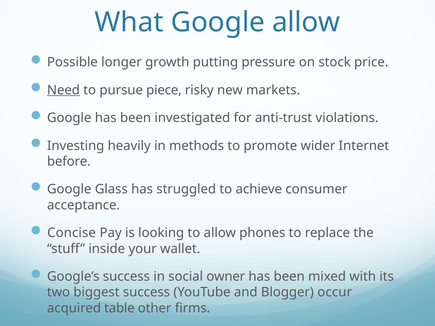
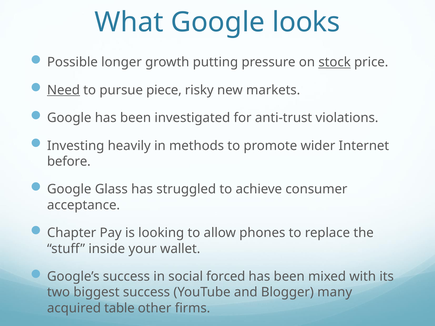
Google allow: allow -> looks (306, 22)
stock underline: none -> present (335, 62)
Concise: Concise -> Chapter (72, 233)
owner: owner -> forced (226, 277)
occur: occur -> many (335, 292)
